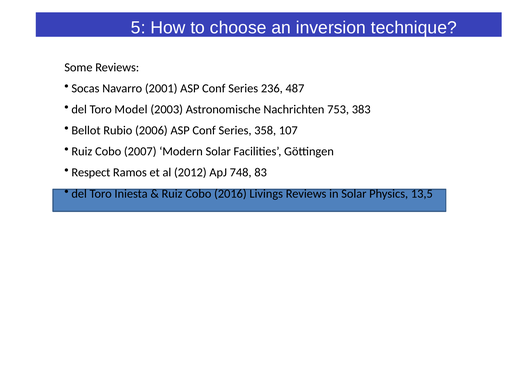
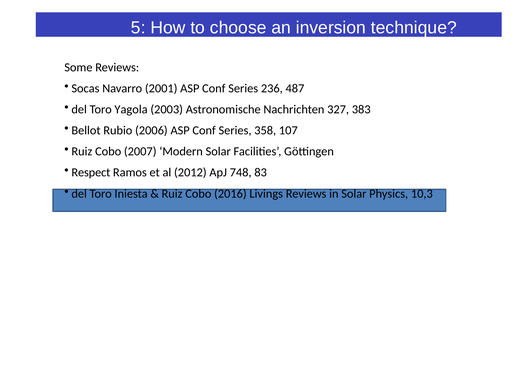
Model: Model -> Yagola (131, 109)
753: 753 -> 327 (338, 109)
13,5: 13,5 -> 10,3 (422, 194)
